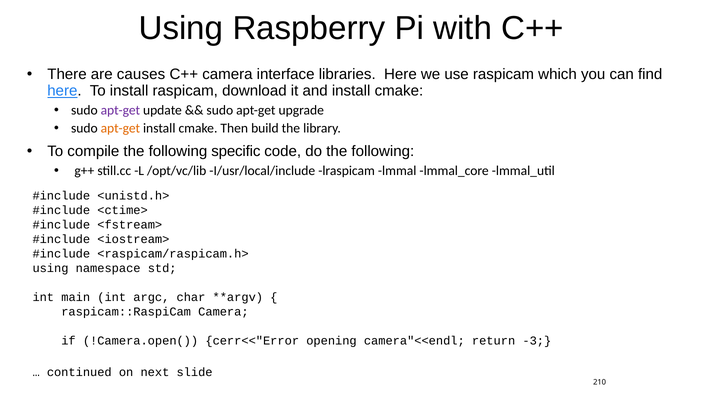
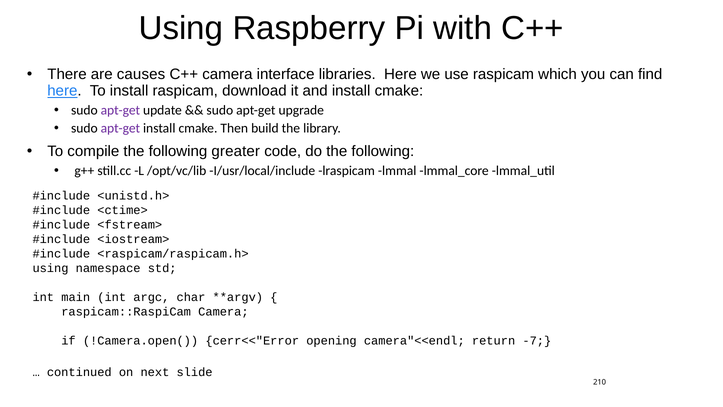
apt-get colour: orange -> purple (120, 128)
specific: specific -> greater (236, 151)
-3: -3 -> -7 (537, 341)
